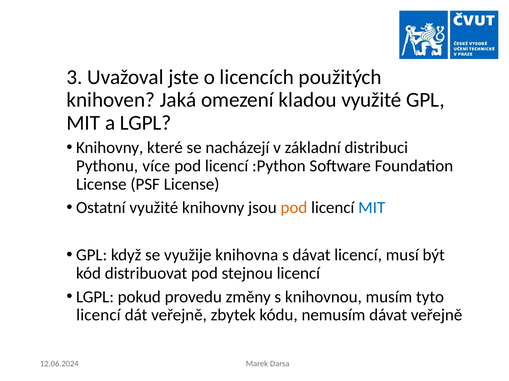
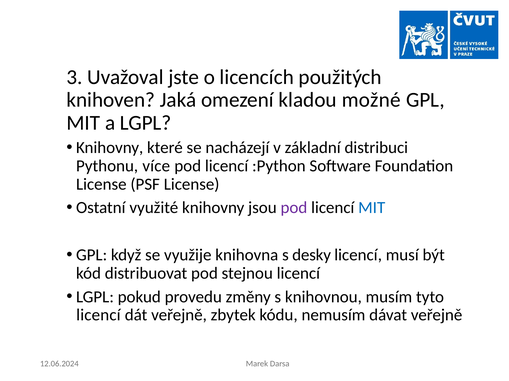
kladou využité: využité -> možné (371, 100)
pod colour: orange -> purple (294, 208)
s dávat: dávat -> desky (312, 255)
